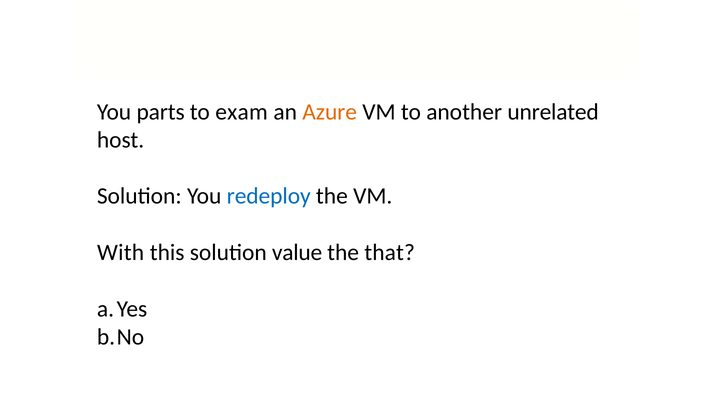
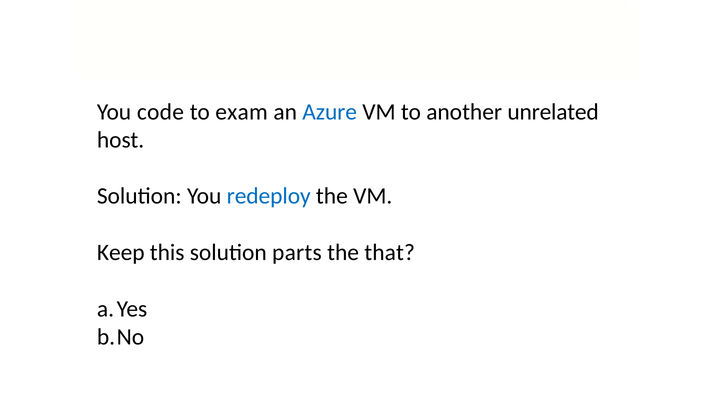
parts: parts -> code (160, 112)
Azure colour: orange -> blue (330, 112)
With: With -> Keep (121, 253)
value: value -> parts (297, 253)
